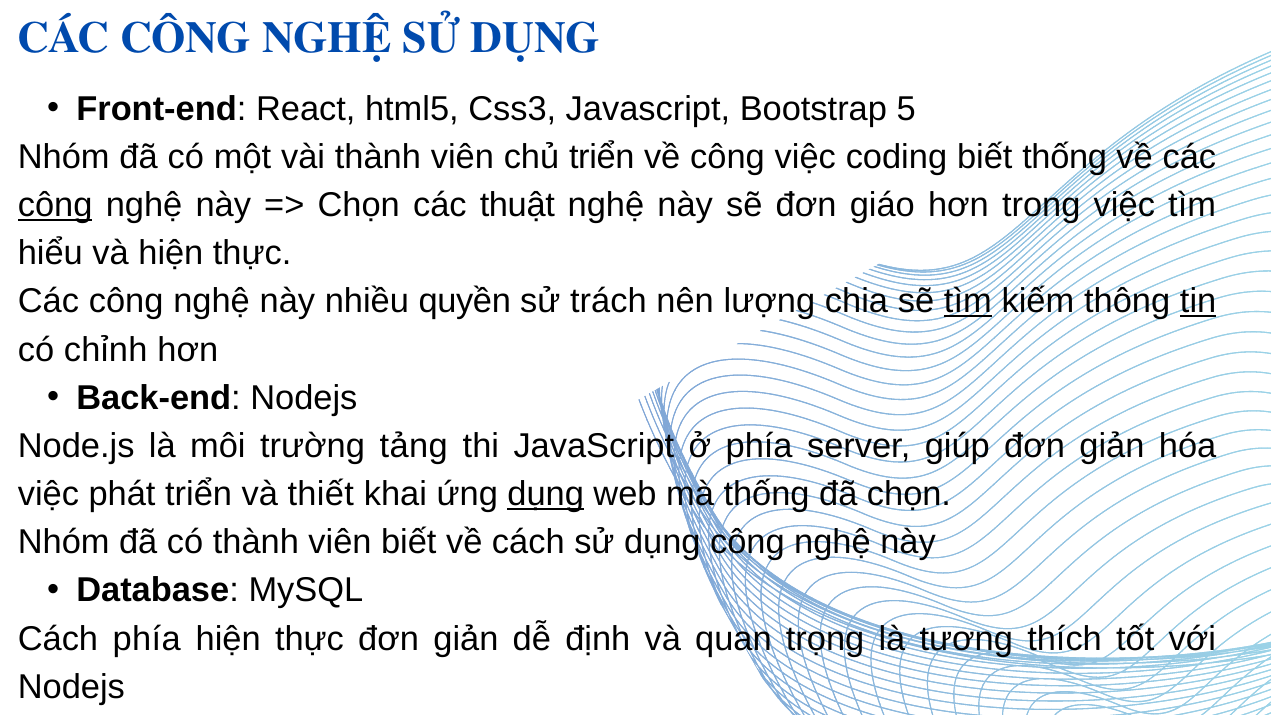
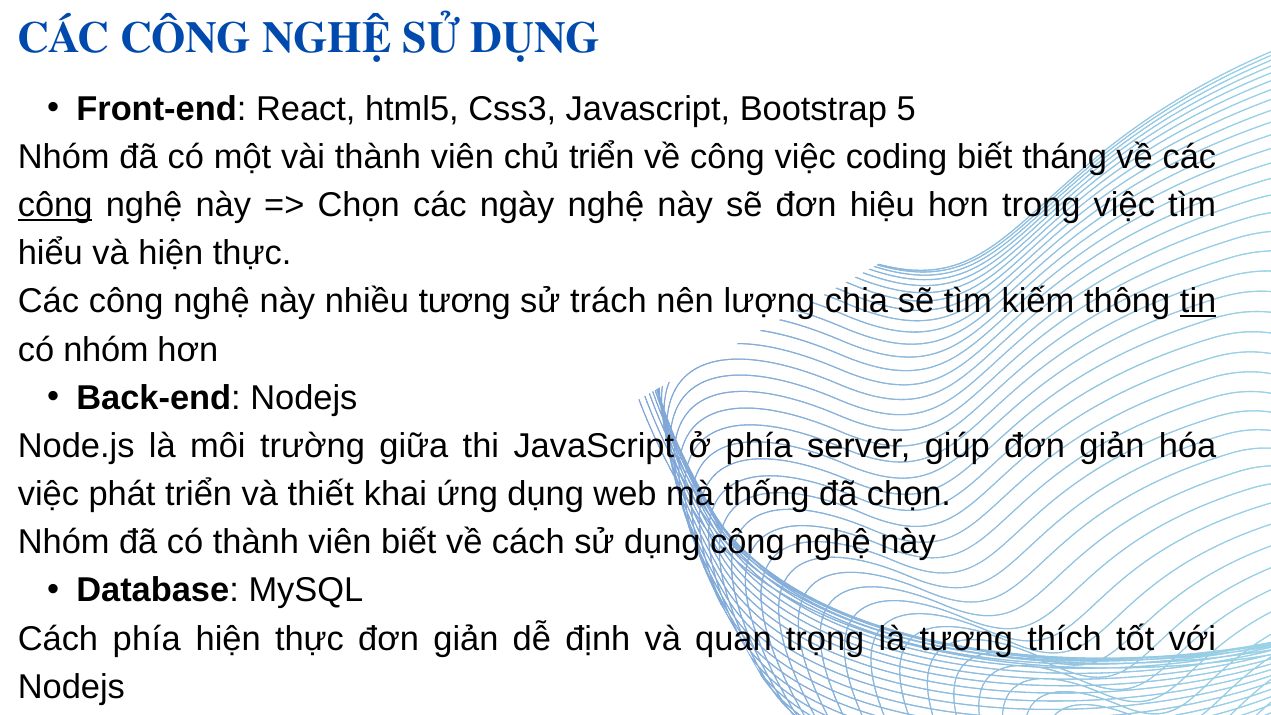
biết thống: thống -> tháng (1065, 157)
thuật: thuật -> ngày (517, 205)
giáo: giáo -> hiệu (882, 205)
nhiều quyền: quyền -> tương (465, 301)
tìm underline: present -> none (968, 301)
có chỉnh: chỉnh -> nhóm (106, 350)
tảng: tảng -> giữa (414, 446)
dụng underline: present -> none (546, 494)
